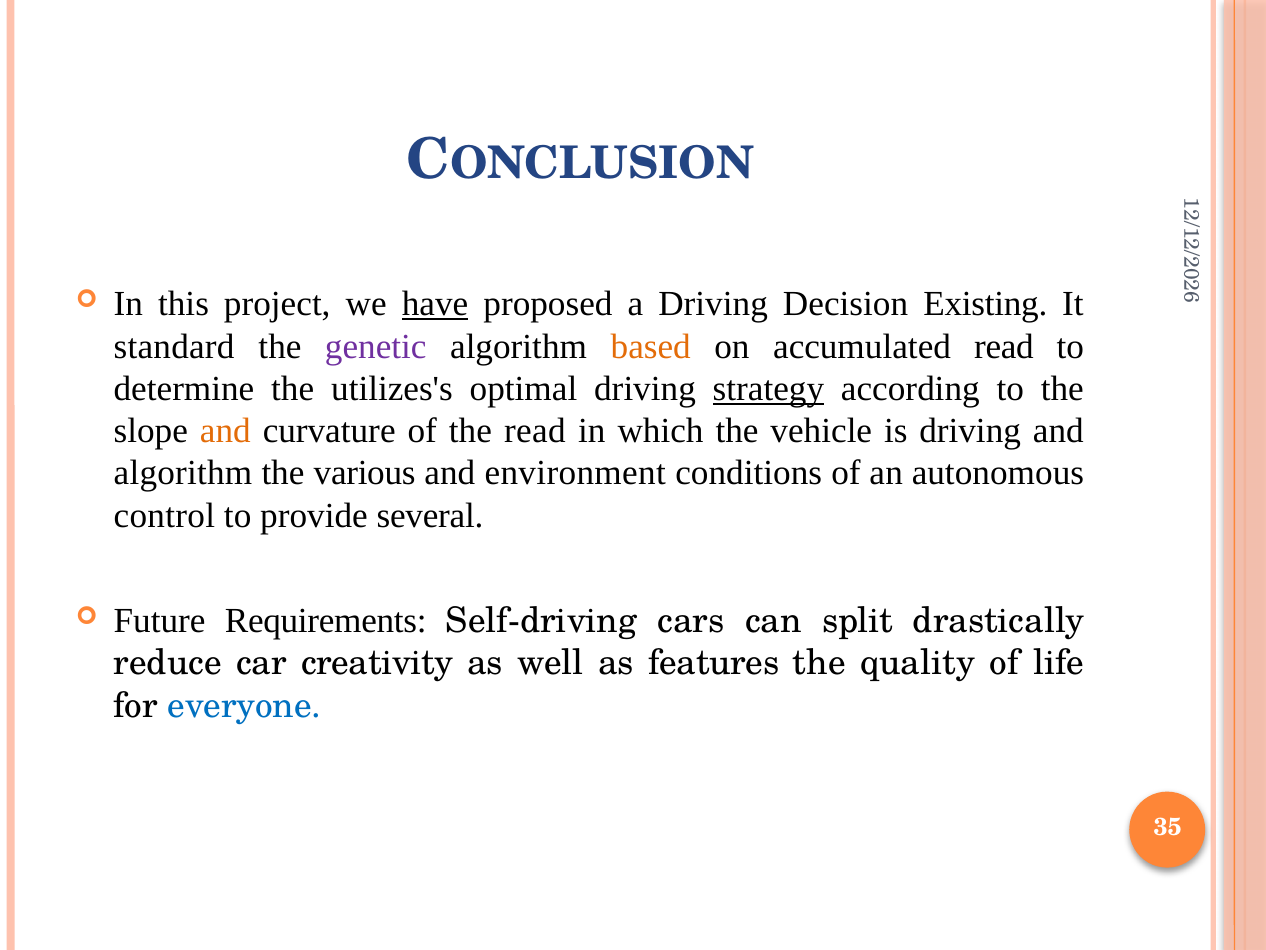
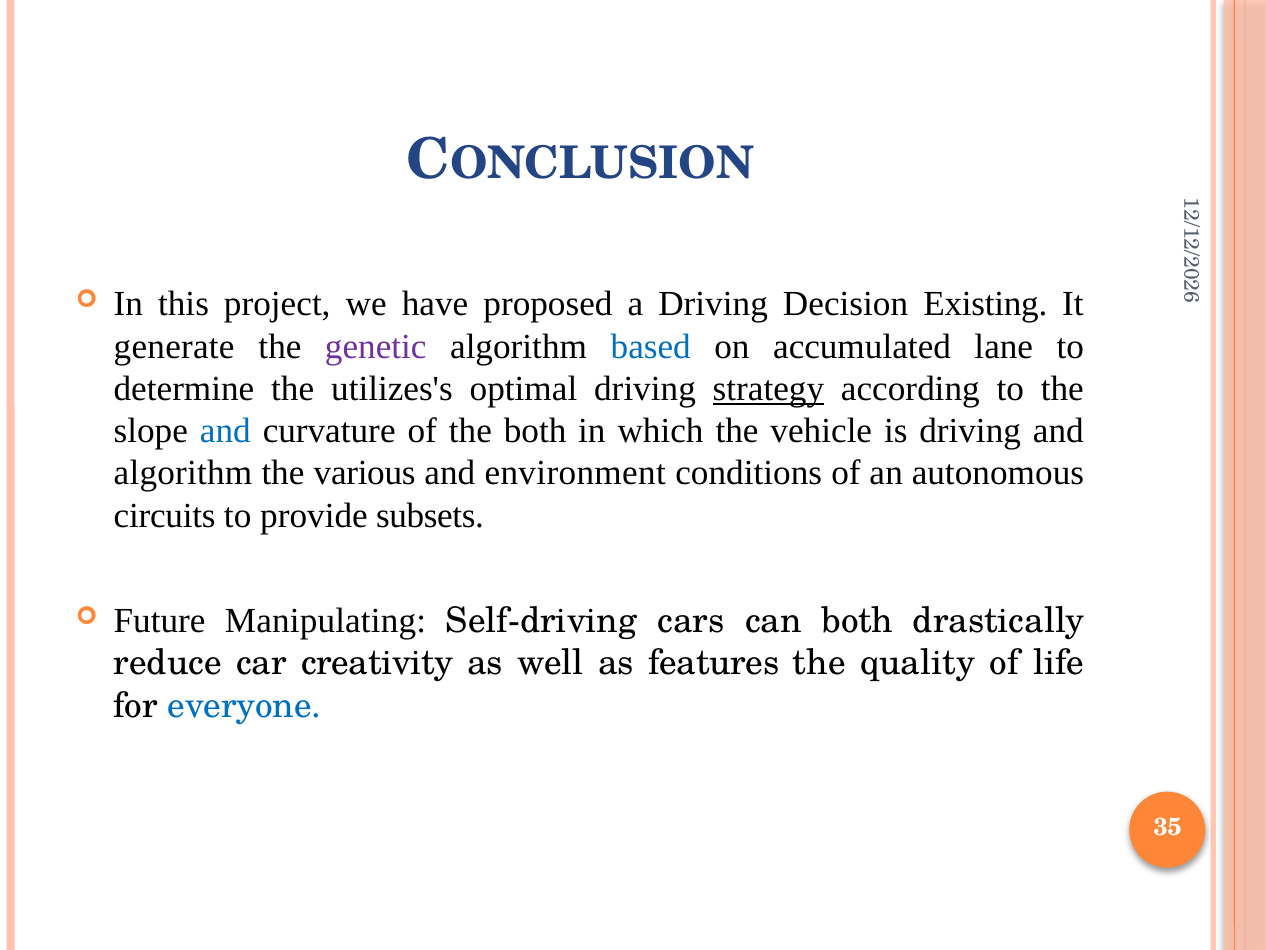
have underline: present -> none (435, 304)
standard: standard -> generate (174, 346)
based colour: orange -> blue (651, 346)
accumulated read: read -> lane (1004, 346)
and colour: orange -> blue (225, 431)
the read: read -> both (535, 431)
control: control -> circuits (165, 515)
several: several -> subsets (430, 515)
Requirements: Requirements -> Manipulating (325, 621)
can split: split -> both (858, 621)
